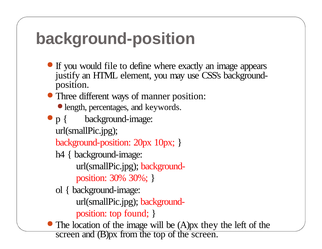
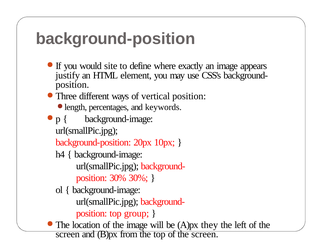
file: file -> site (111, 66)
manner: manner -> vertical (156, 96)
found: found -> group (137, 213)
